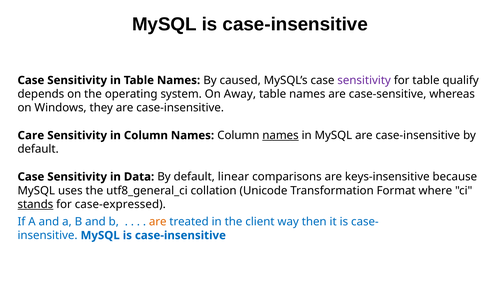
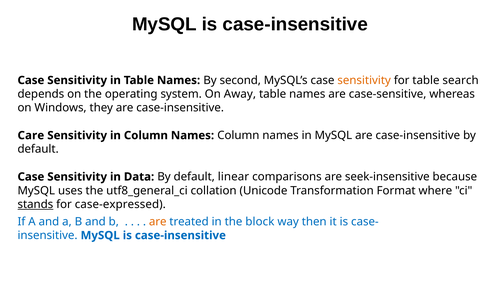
caused: caused -> second (240, 80)
sensitivity colour: purple -> orange (364, 80)
qualify: qualify -> search (461, 80)
names underline: present -> none (281, 136)
keys-insensitive: keys-insensitive -> seek-insensitive (387, 177)
client: client -> block (260, 222)
